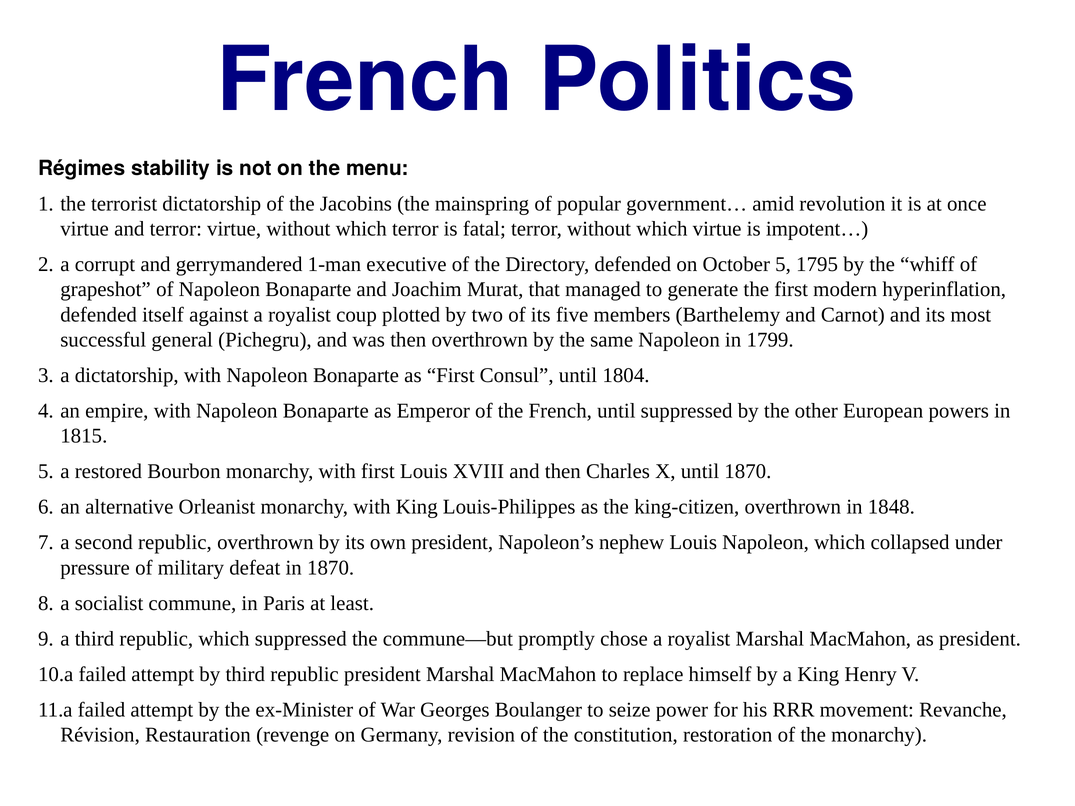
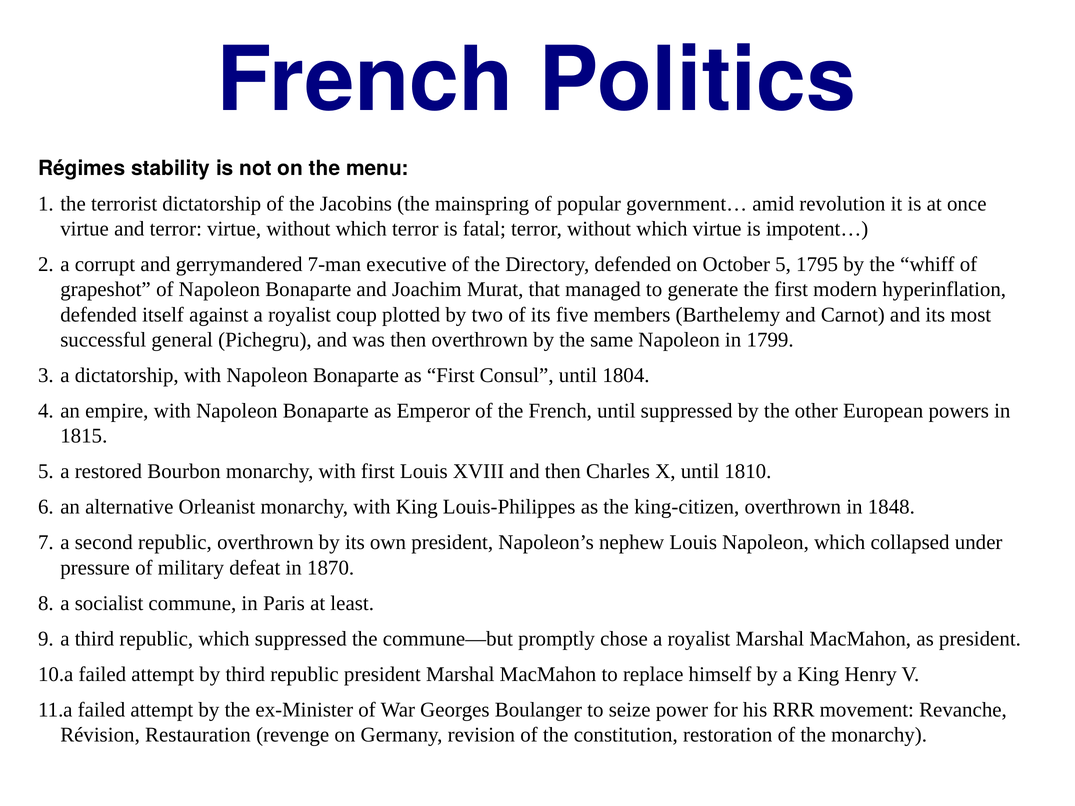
1-man: 1-man -> 7-man (334, 265)
until 1870: 1870 -> 1810 (748, 472)
